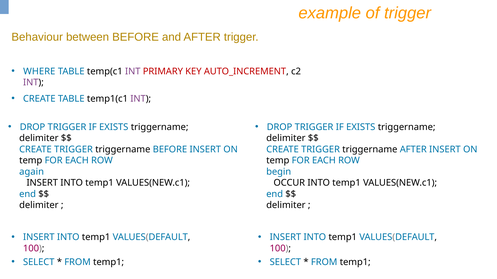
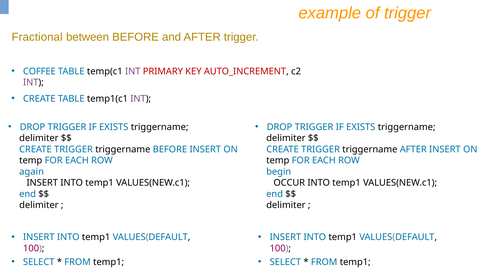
Behaviour: Behaviour -> Fractional (37, 37)
WHERE: WHERE -> COFFEE (39, 72)
